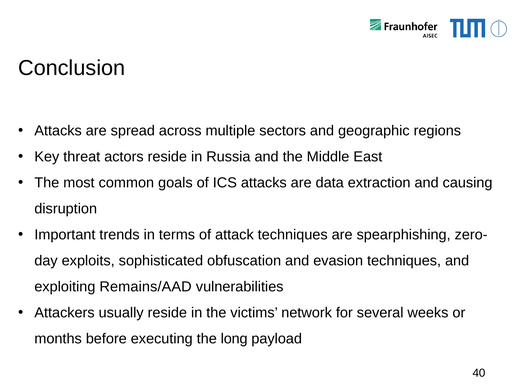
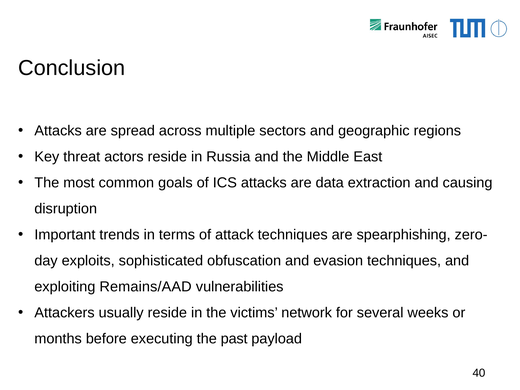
long: long -> past (234, 339)
